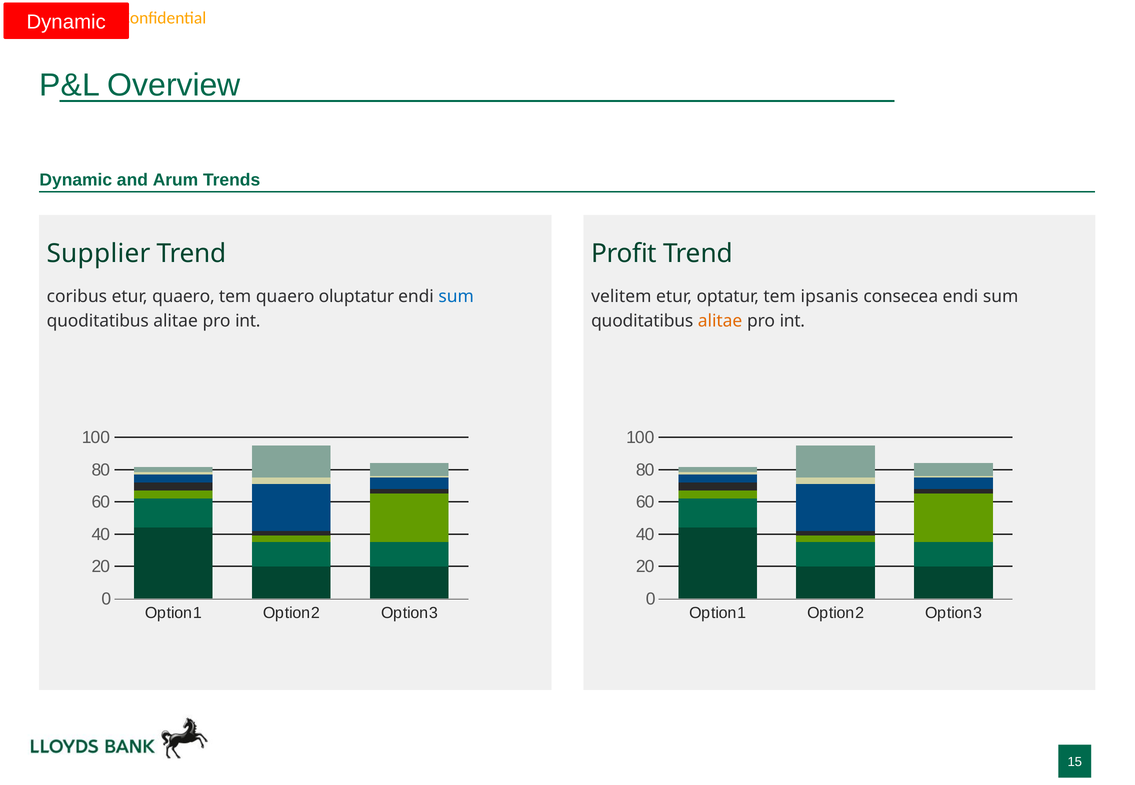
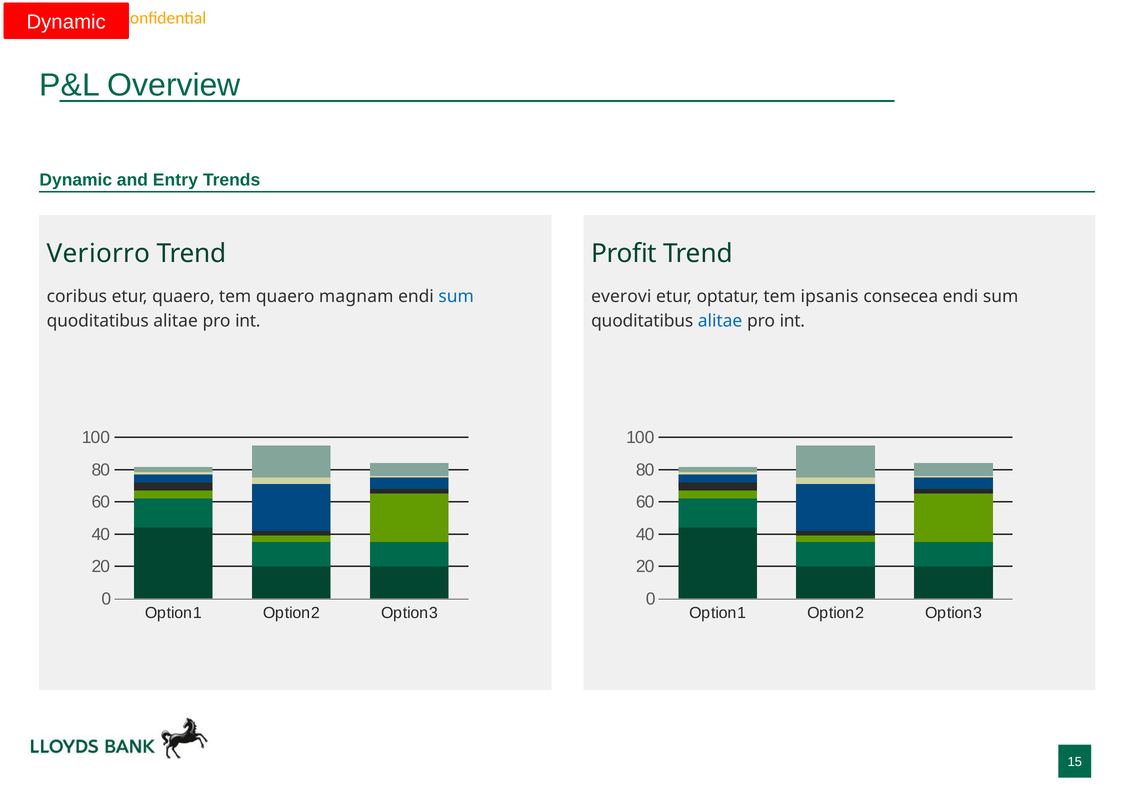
Arum: Arum -> Entry (175, 180)
Supplier: Supplier -> Veriorro (99, 254)
oluptatur: oluptatur -> magnam (356, 297)
velitem: velitem -> everovi (621, 297)
alitae colour: orange -> blue (720, 321)
